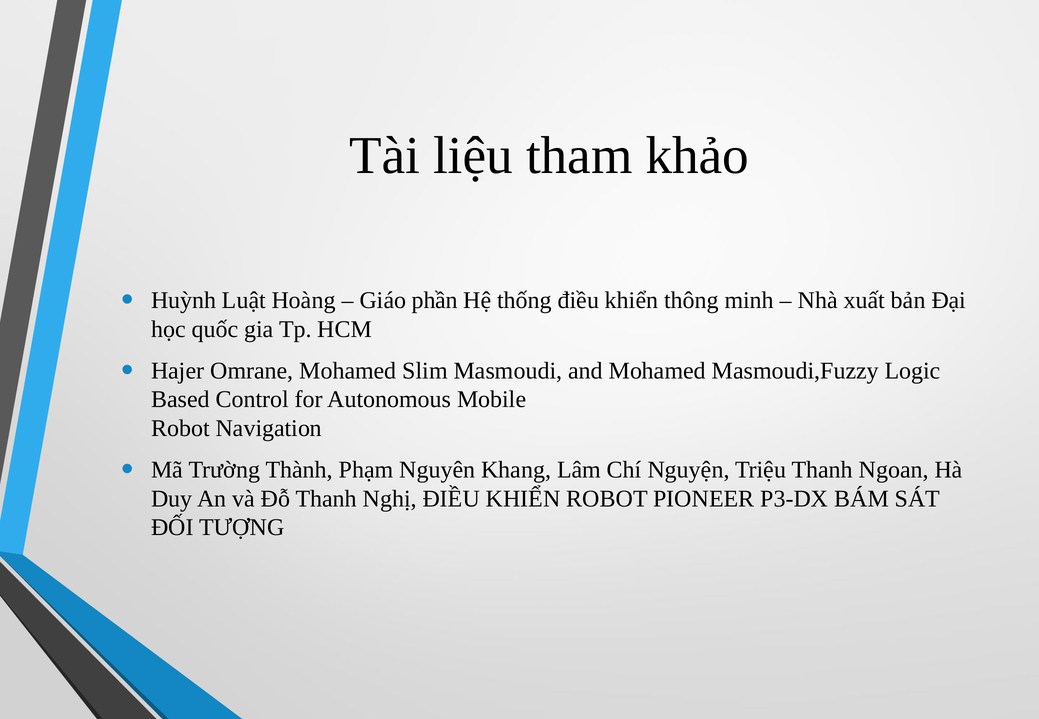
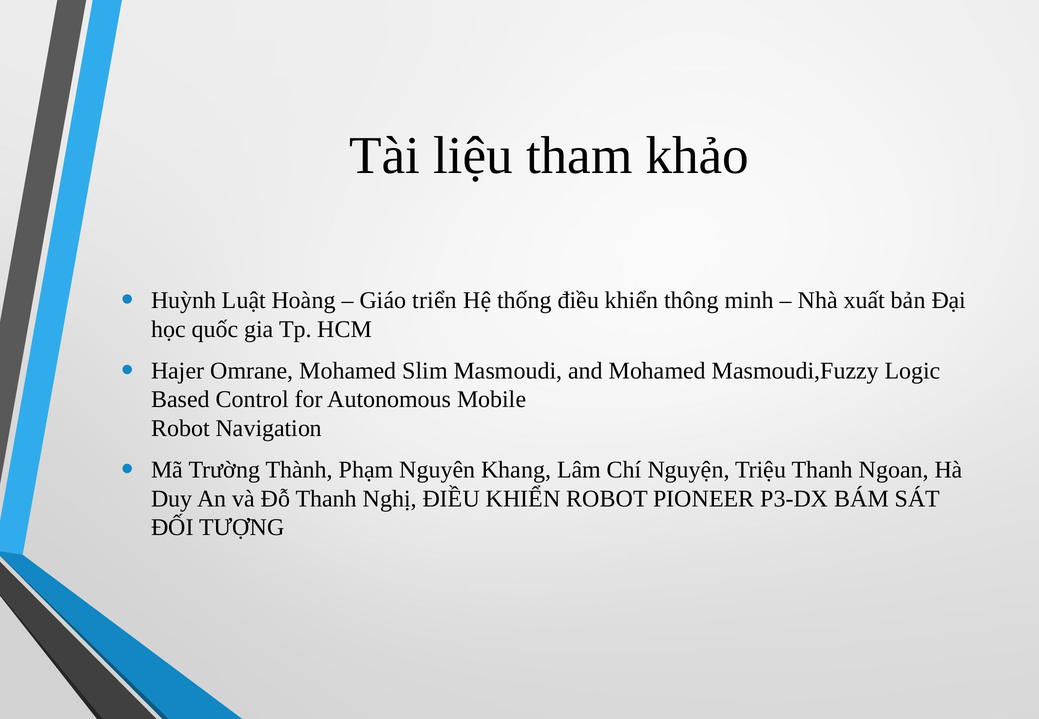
phần: phần -> triển (435, 301)
